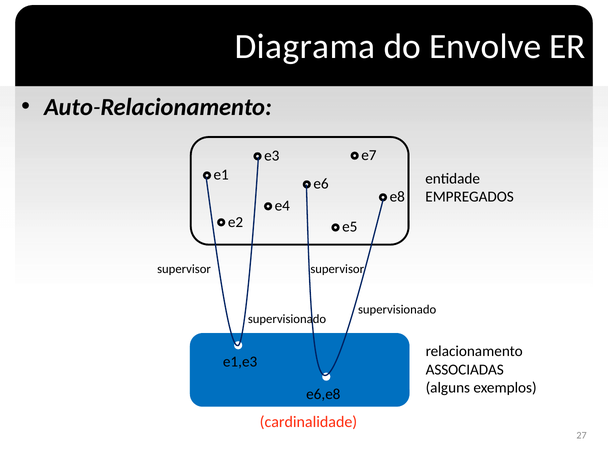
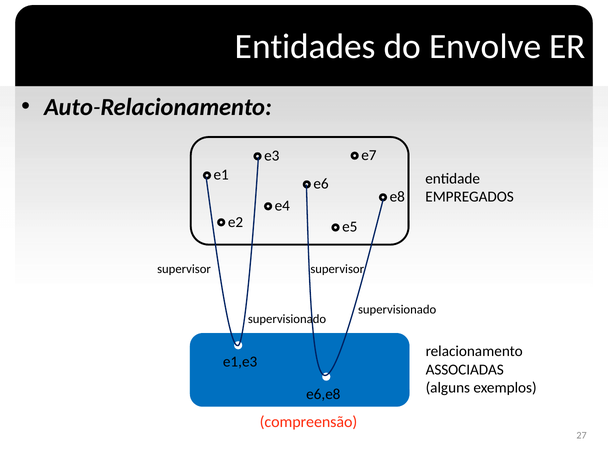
Diagrama: Diagrama -> Entidades (305, 47)
cardinalidade: cardinalidade -> compreensão (308, 422)
